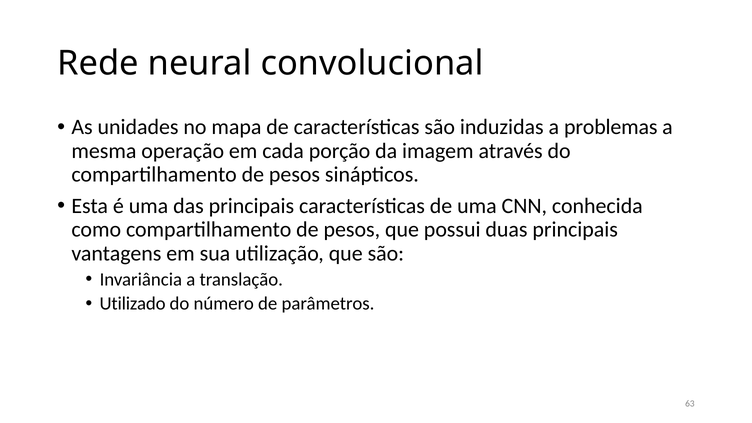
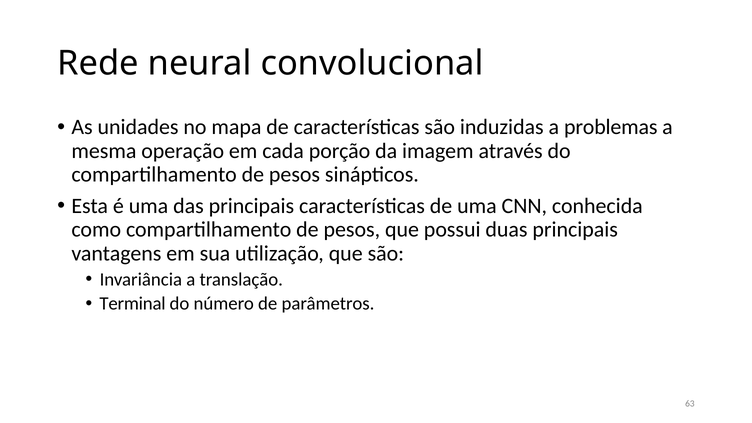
Utilizado: Utilizado -> Terminal (133, 304)
